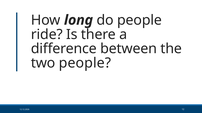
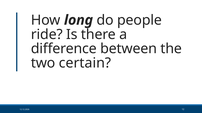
two people: people -> certain (85, 63)
